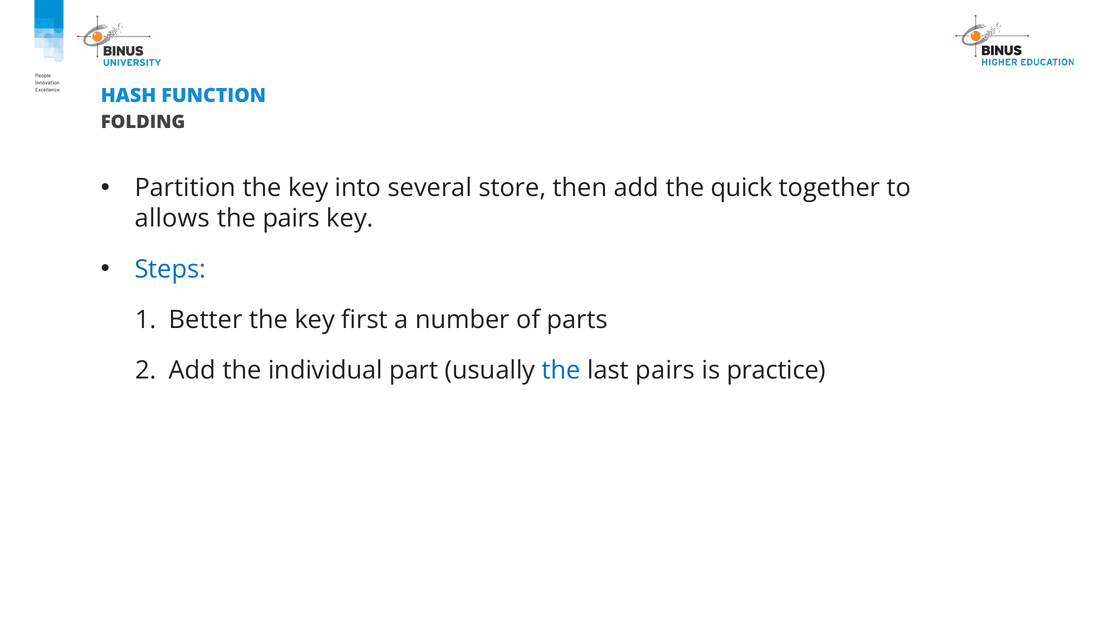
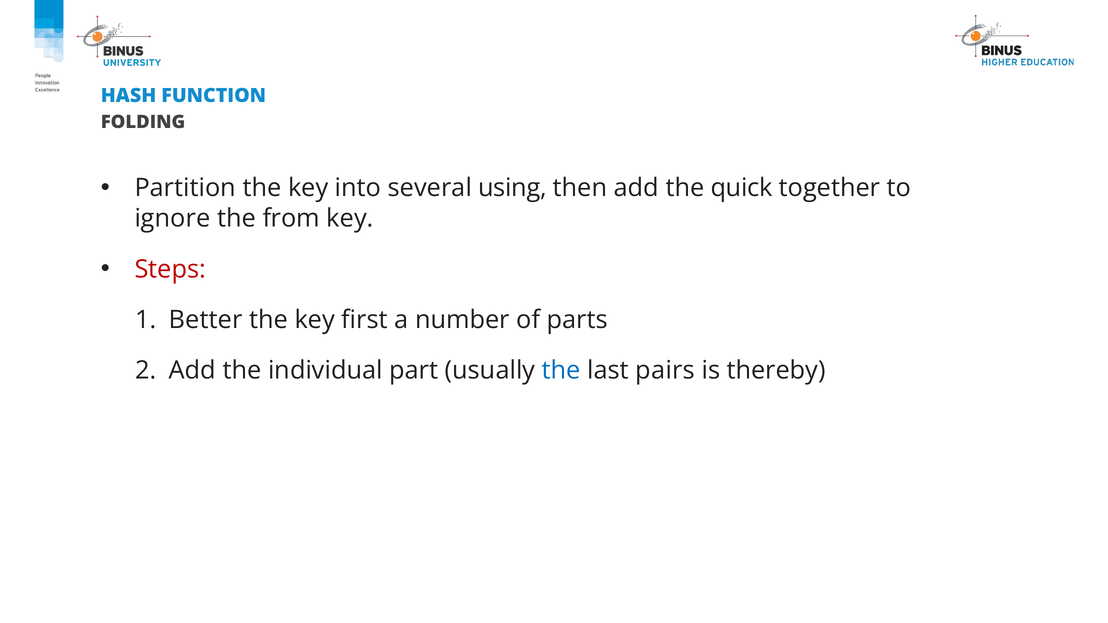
store: store -> using (512, 188)
allows: allows -> ignore (172, 219)
the pairs: pairs -> from (291, 219)
Steps colour: blue -> red (170, 269)
practice: practice -> thereby (776, 371)
